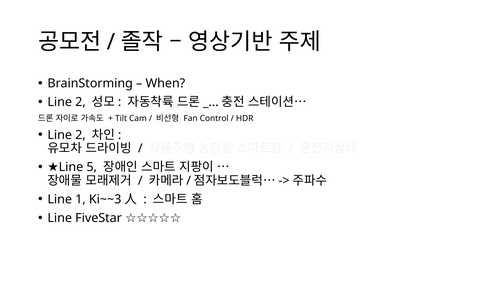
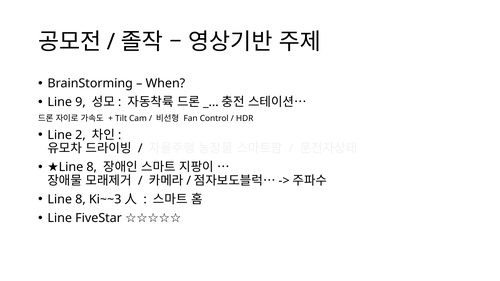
2: 2 -> 9 (80, 102)
5: 5 -> 8 (92, 167)
1: 1 -> 8 (80, 199)
